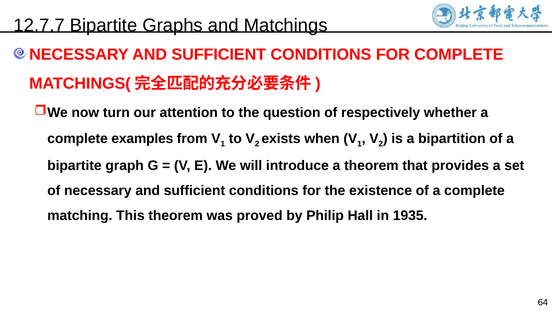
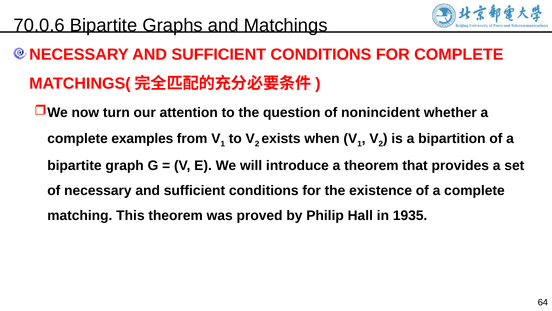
12.7.7: 12.7.7 -> 70.0.6 (39, 25)
respectively: respectively -> nonincident (381, 112)
